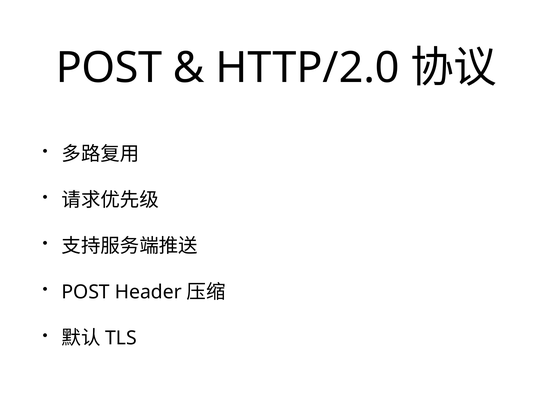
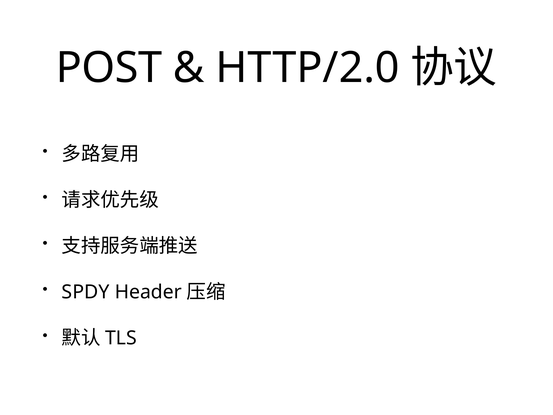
POST: POST -> SPDY (86, 292)
